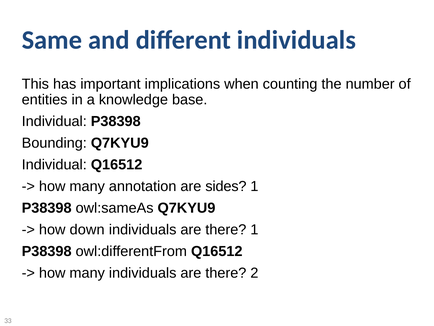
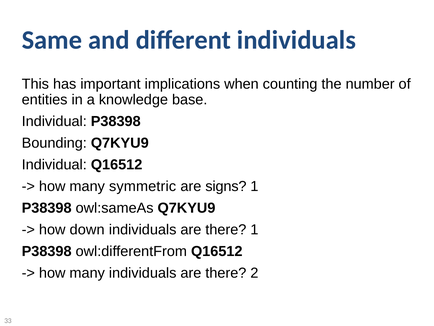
annotation: annotation -> symmetric (143, 186)
sides: sides -> signs (226, 186)
